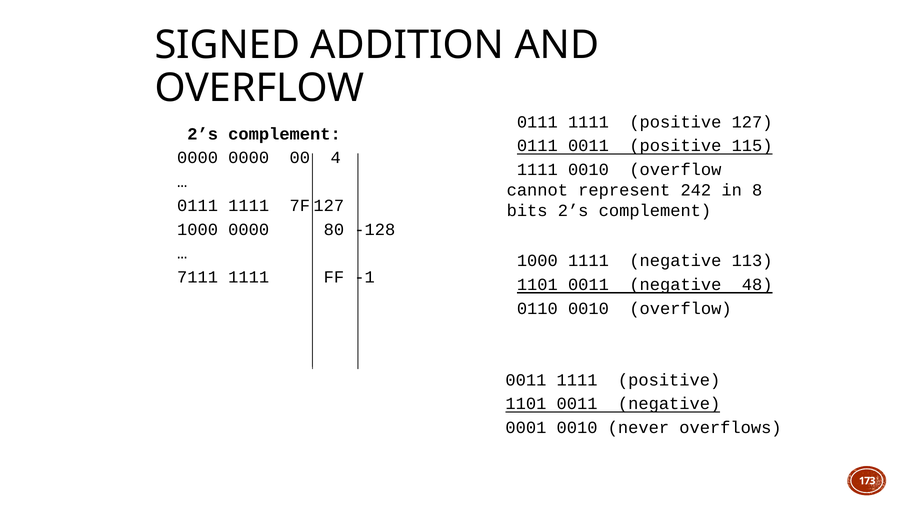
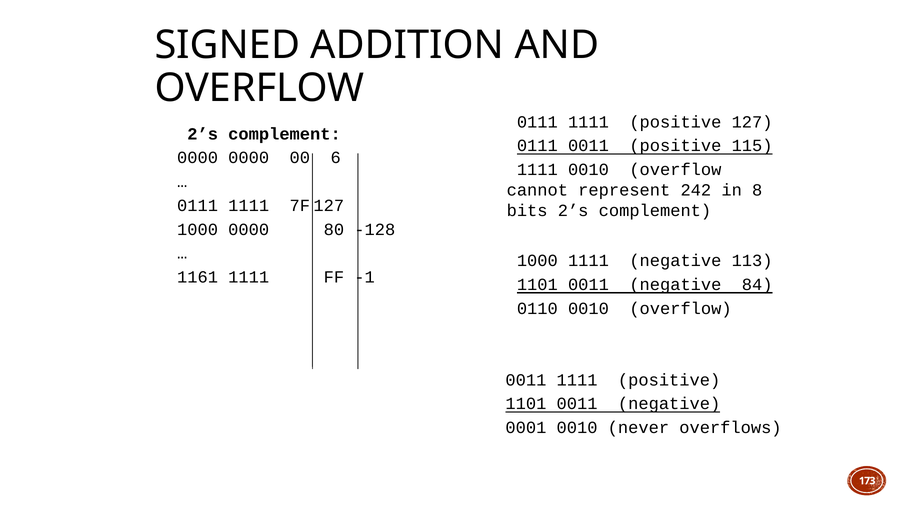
4: 4 -> 6 (336, 158)
7111: 7111 -> 1161 (198, 277)
48: 48 -> 84 (757, 285)
